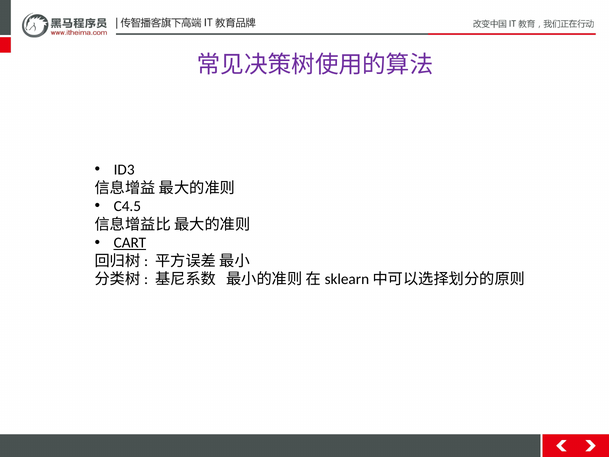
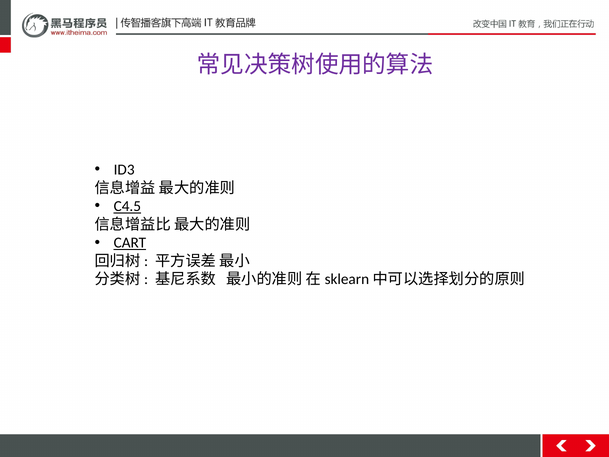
C4.5 underline: none -> present (127, 206)
